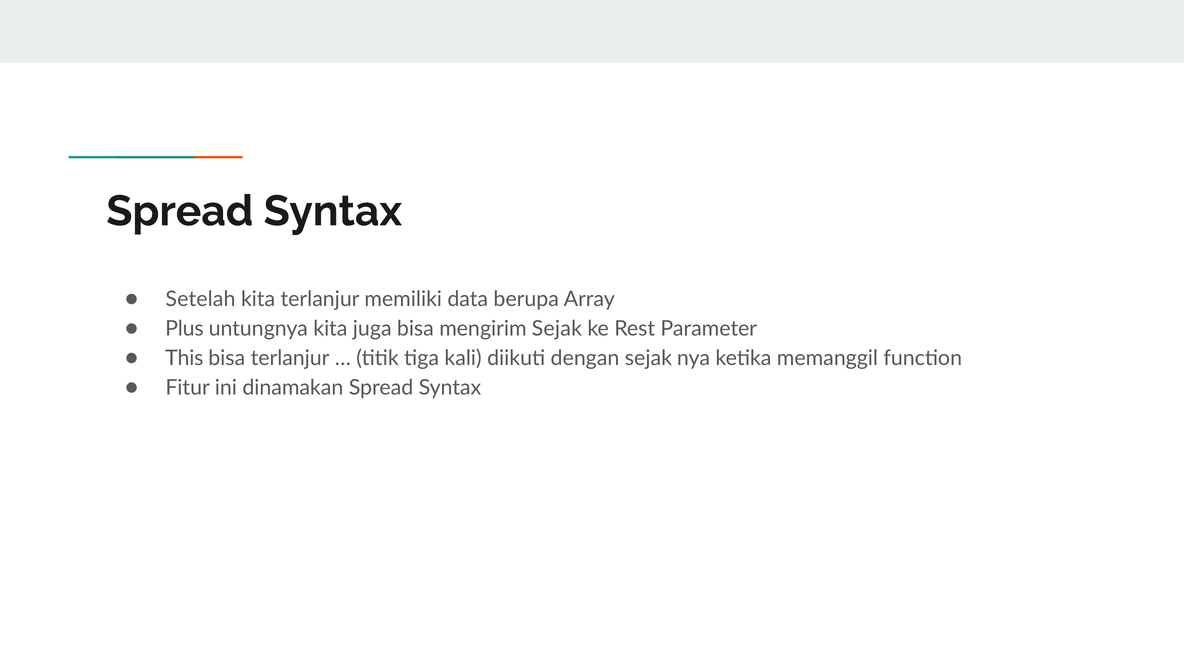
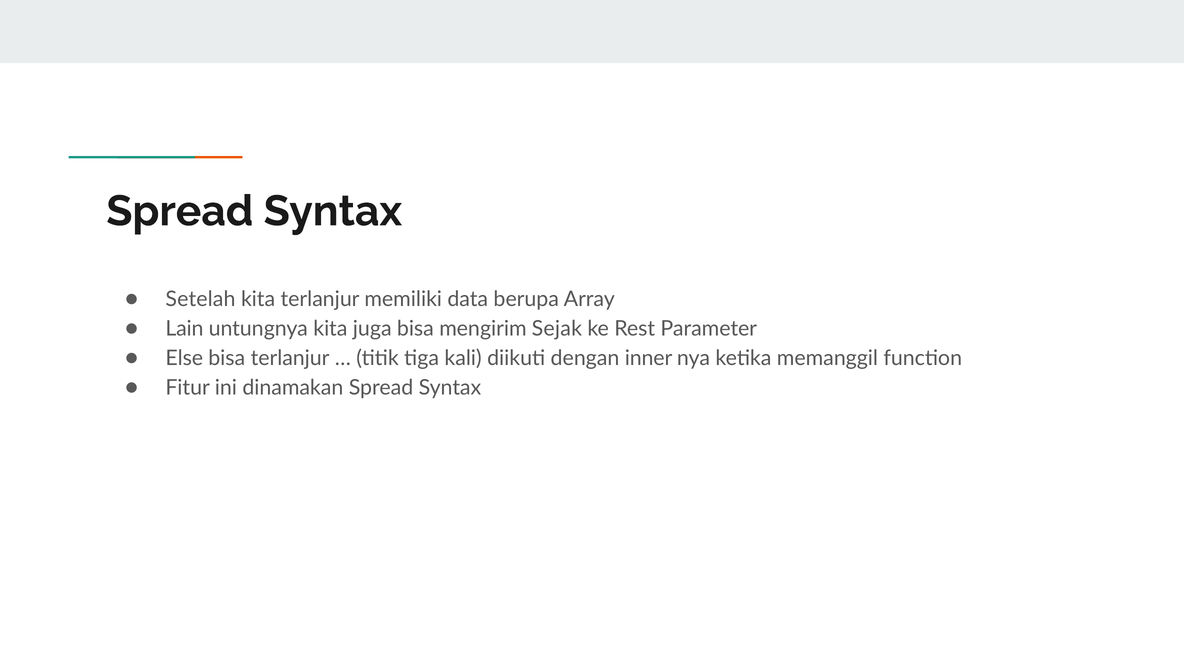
Plus: Plus -> Lain (184, 329)
This: This -> Else (184, 358)
dengan sejak: sejak -> inner (649, 358)
